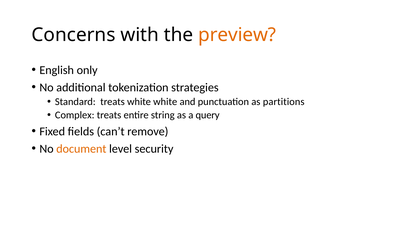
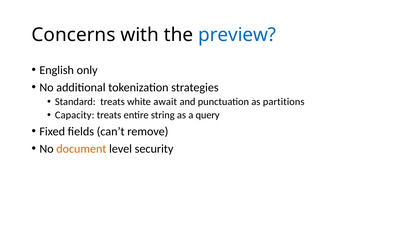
preview colour: orange -> blue (237, 35)
white white: white -> await (165, 102)
Complex: Complex -> Capacity (75, 115)
